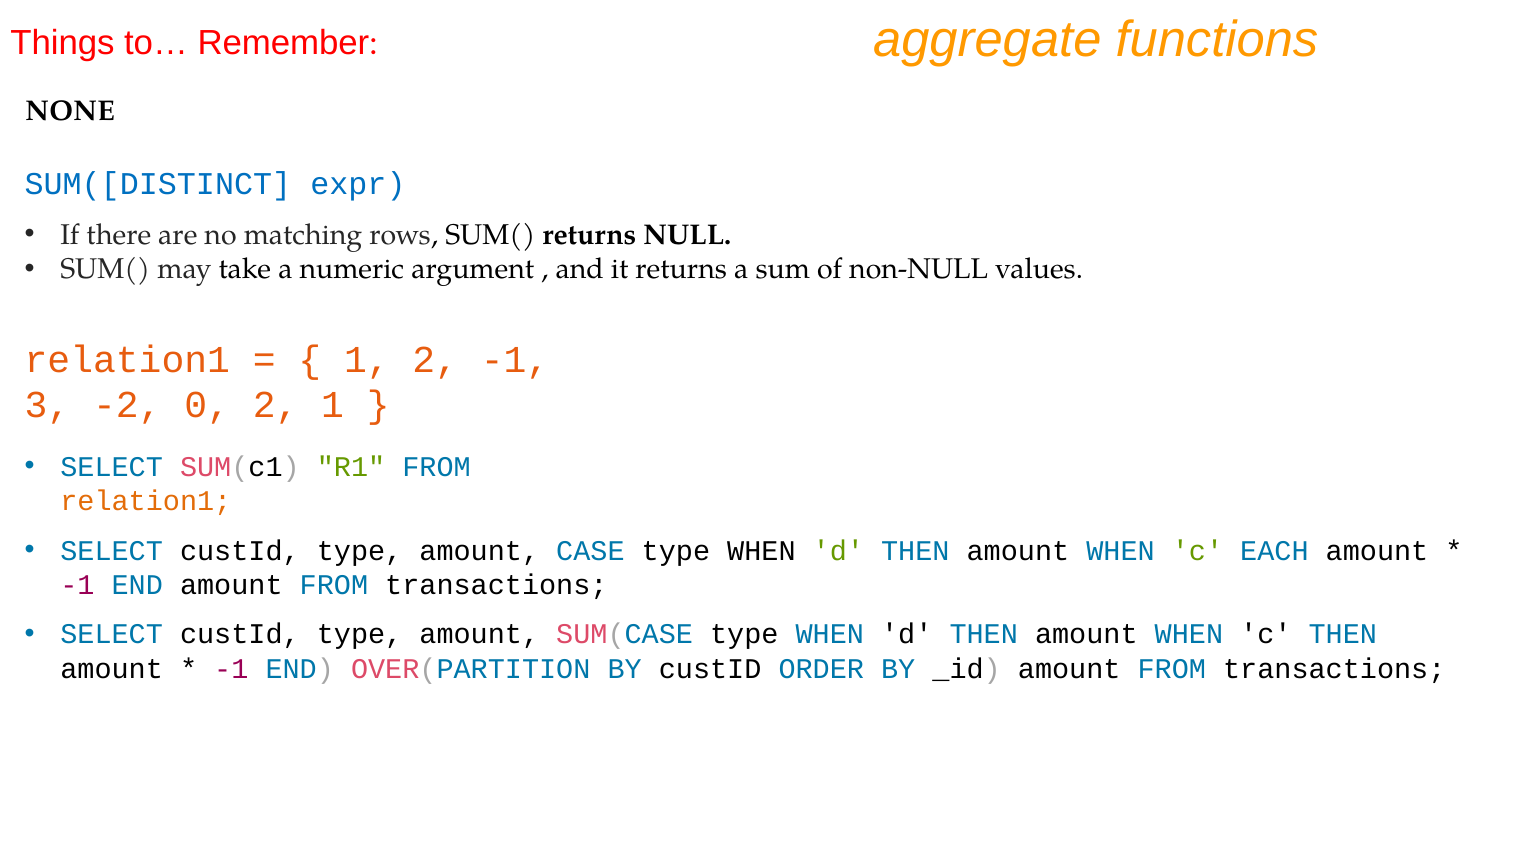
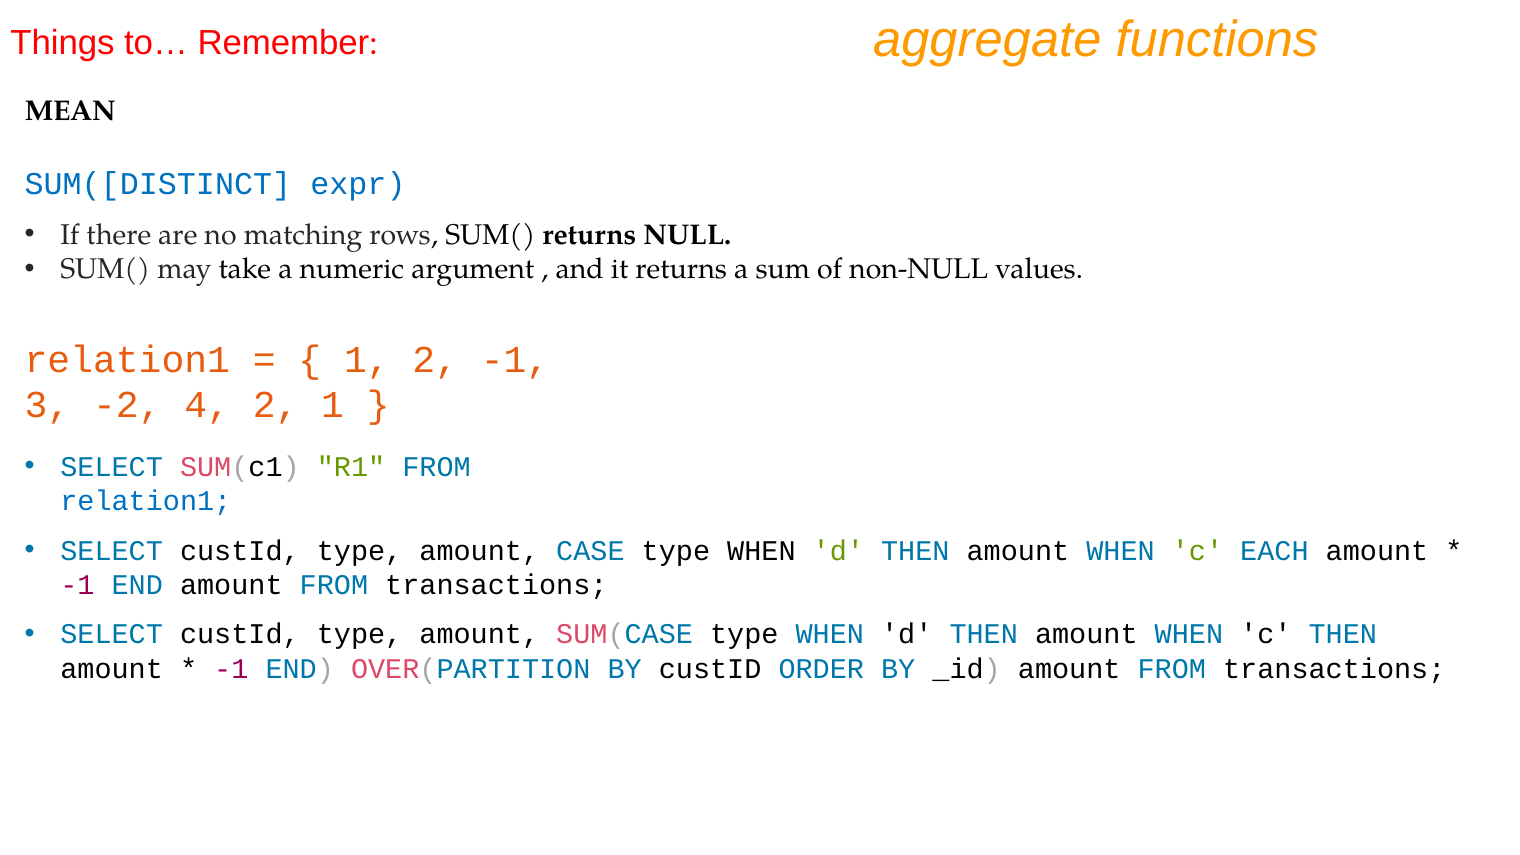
NONE: NONE -> MEAN (70, 111)
0: 0 -> 4 (207, 405)
relation1 colour: orange -> blue (146, 501)
